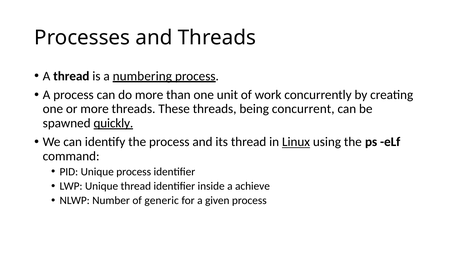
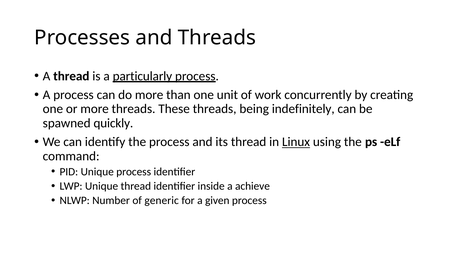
numbering: numbering -> particularly (142, 76)
concurrent: concurrent -> indefinitely (303, 109)
quickly underline: present -> none (113, 123)
